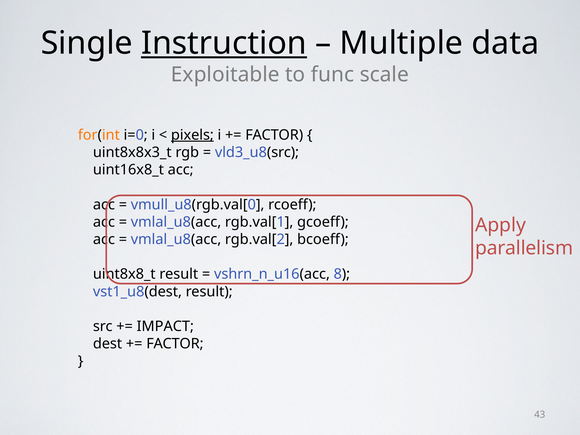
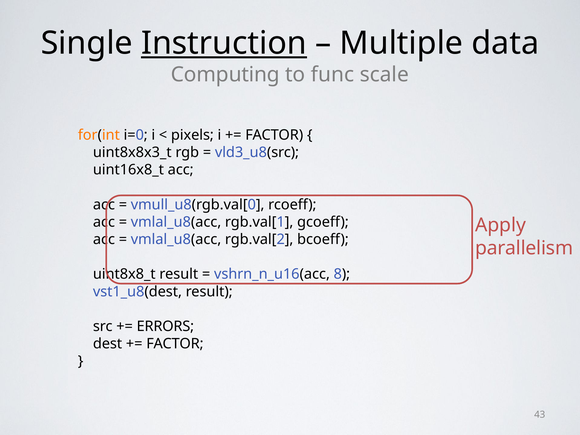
Exploitable: Exploitable -> Computing (225, 74)
pixels underline: present -> none (192, 135)
IMPACT: IMPACT -> ERRORS (165, 326)
